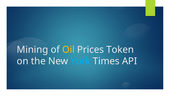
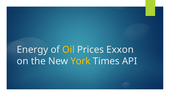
Mining: Mining -> Energy (32, 49)
Token: Token -> Exxon (120, 49)
York colour: light blue -> yellow (81, 61)
